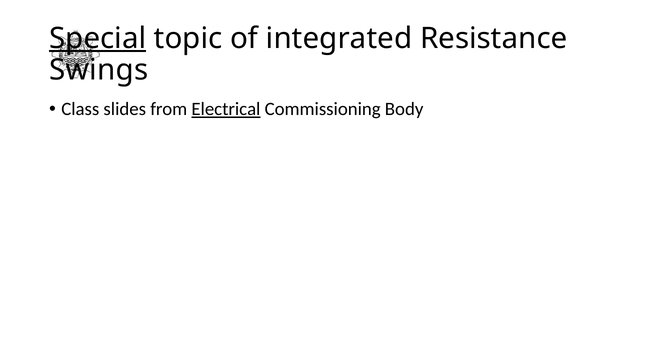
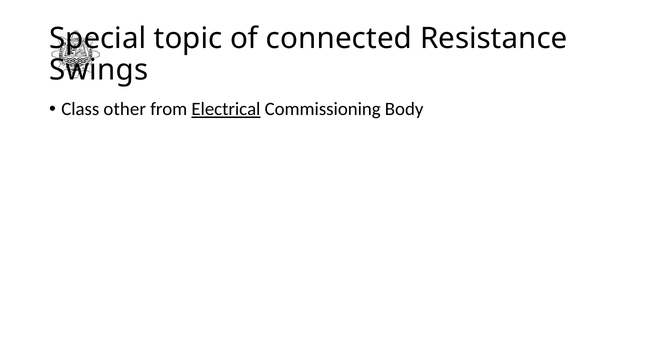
Special underline: present -> none (98, 38)
integrated: integrated -> connected (339, 38)
slides: slides -> other (125, 109)
